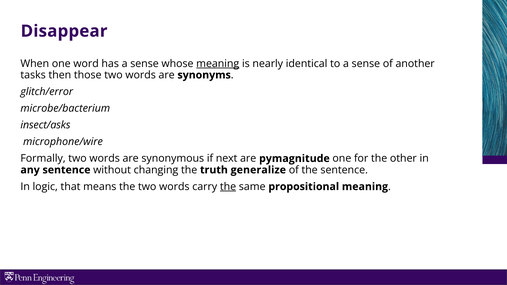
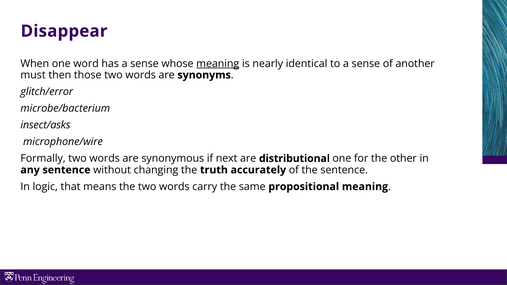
tasks: tasks -> must (33, 75)
pymagnitude: pymagnitude -> distributional (294, 159)
generalize: generalize -> accurately (258, 170)
the underline: present -> none (228, 187)
